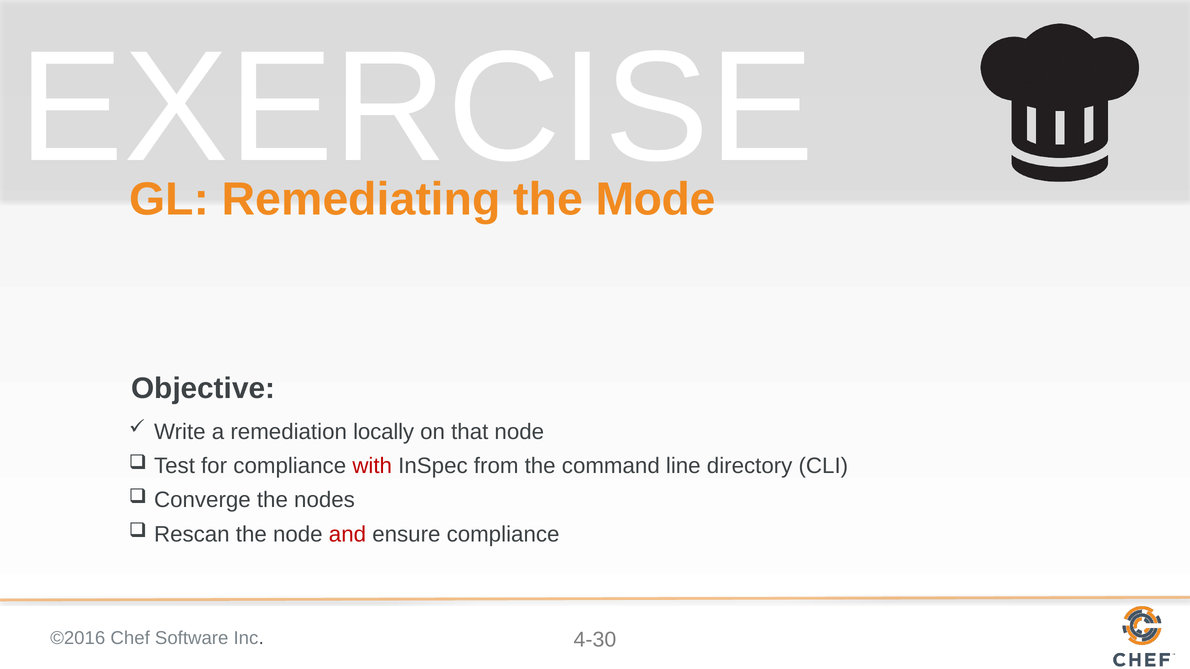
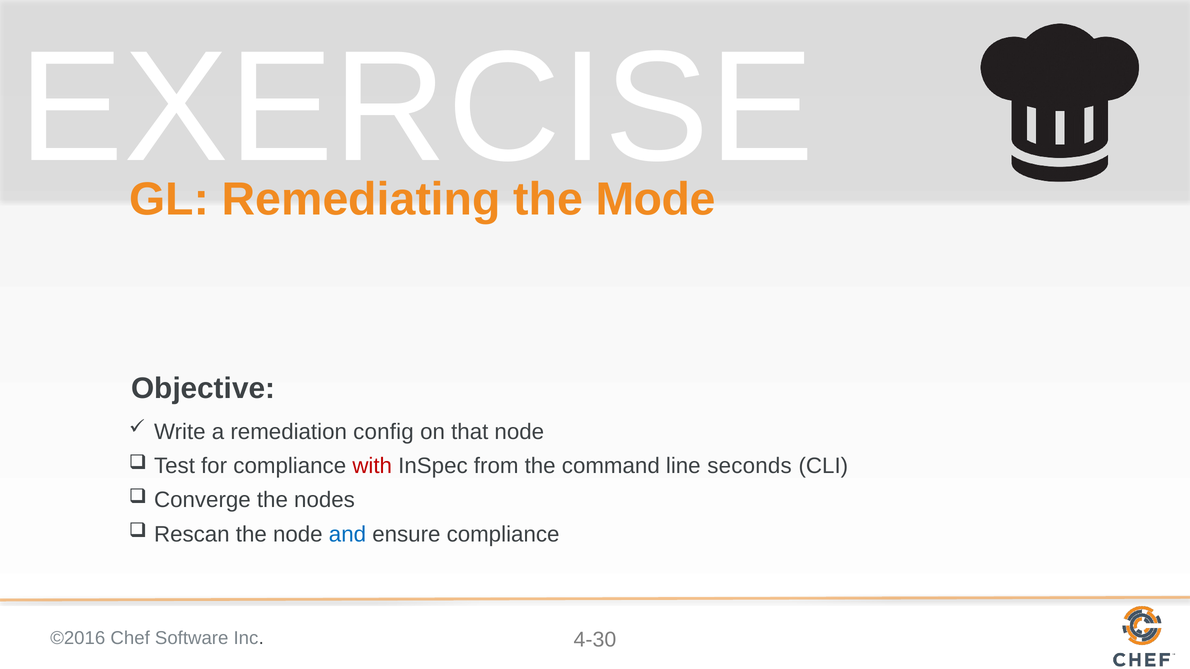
locally: locally -> config (383, 432)
directory: directory -> seconds (750, 466)
and colour: red -> blue (347, 535)
